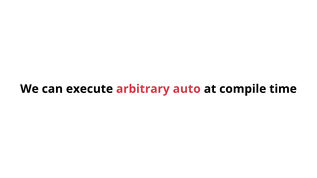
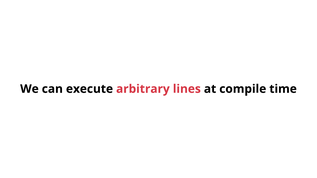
auto: auto -> lines (187, 89)
